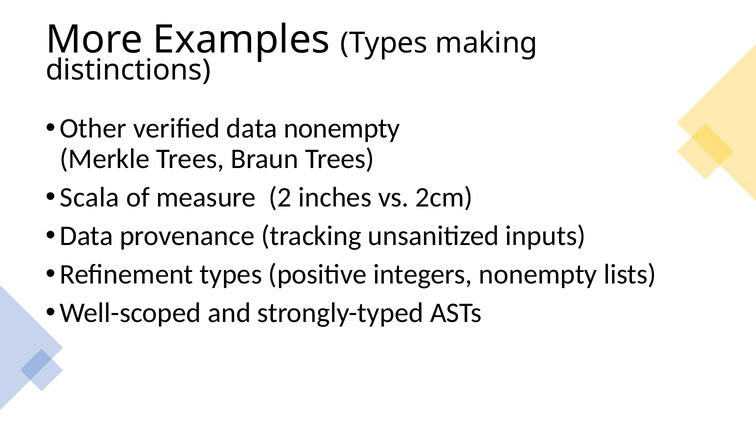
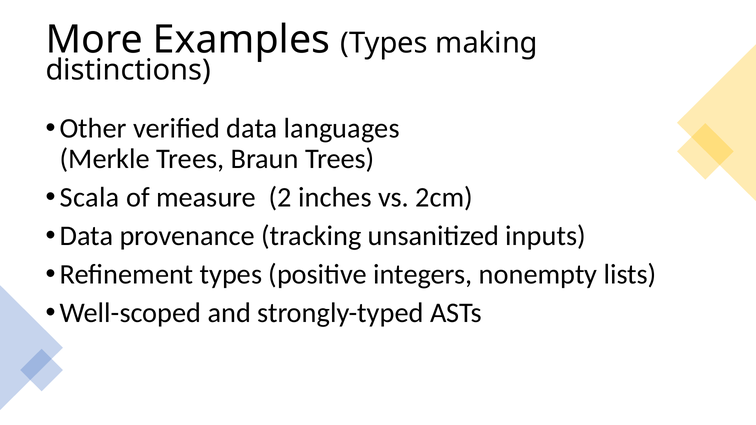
data nonempty: nonempty -> languages (342, 129)
